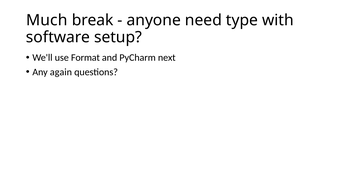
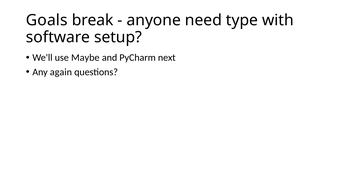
Much: Much -> Goals (47, 20)
Format: Format -> Maybe (85, 58)
